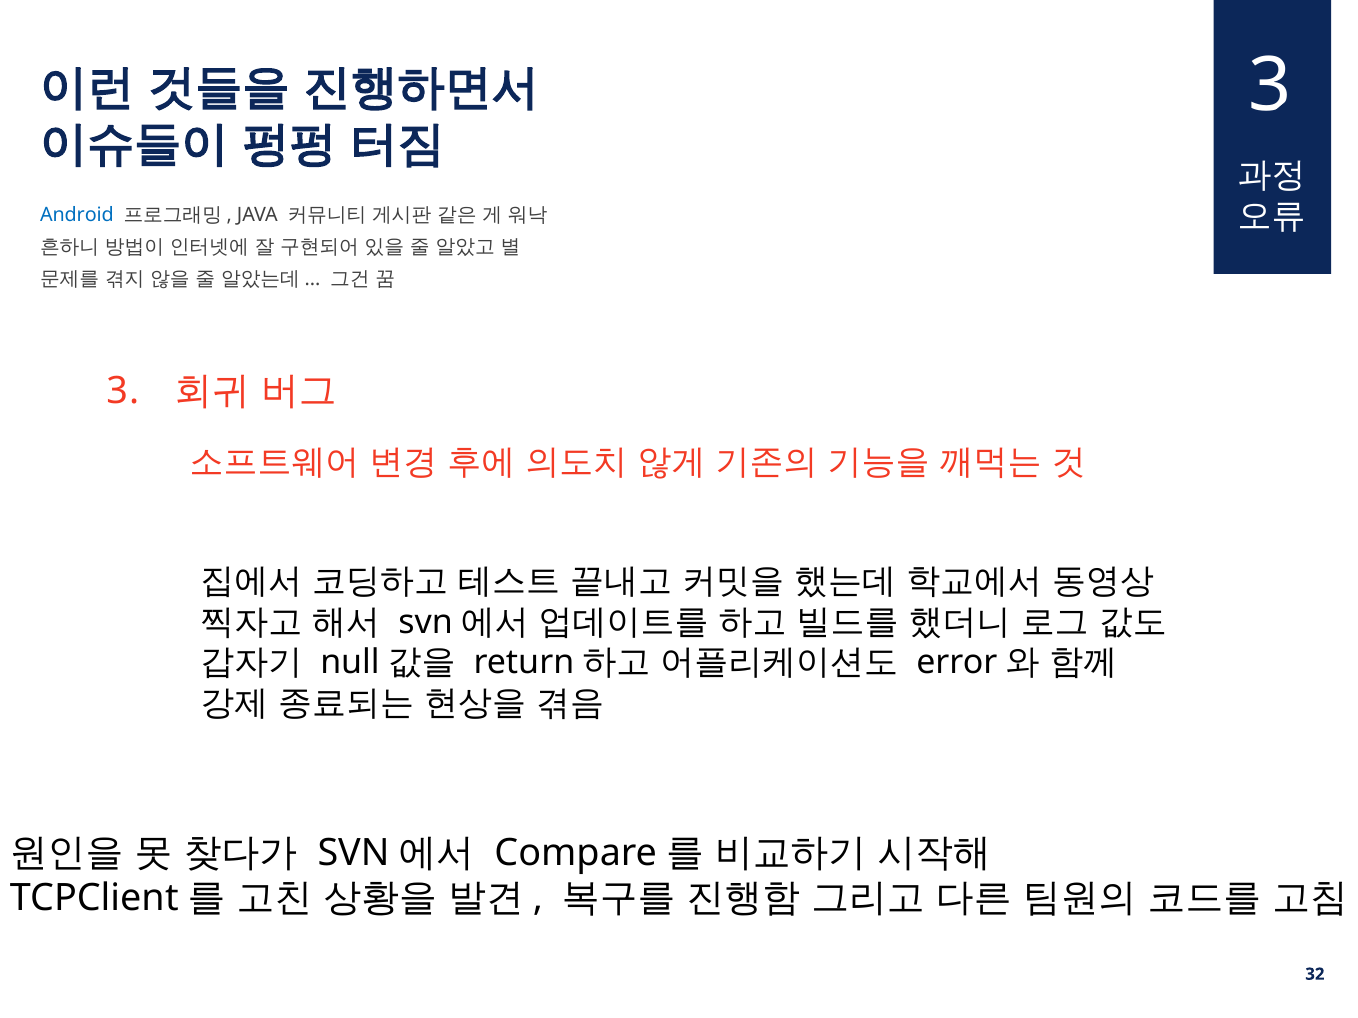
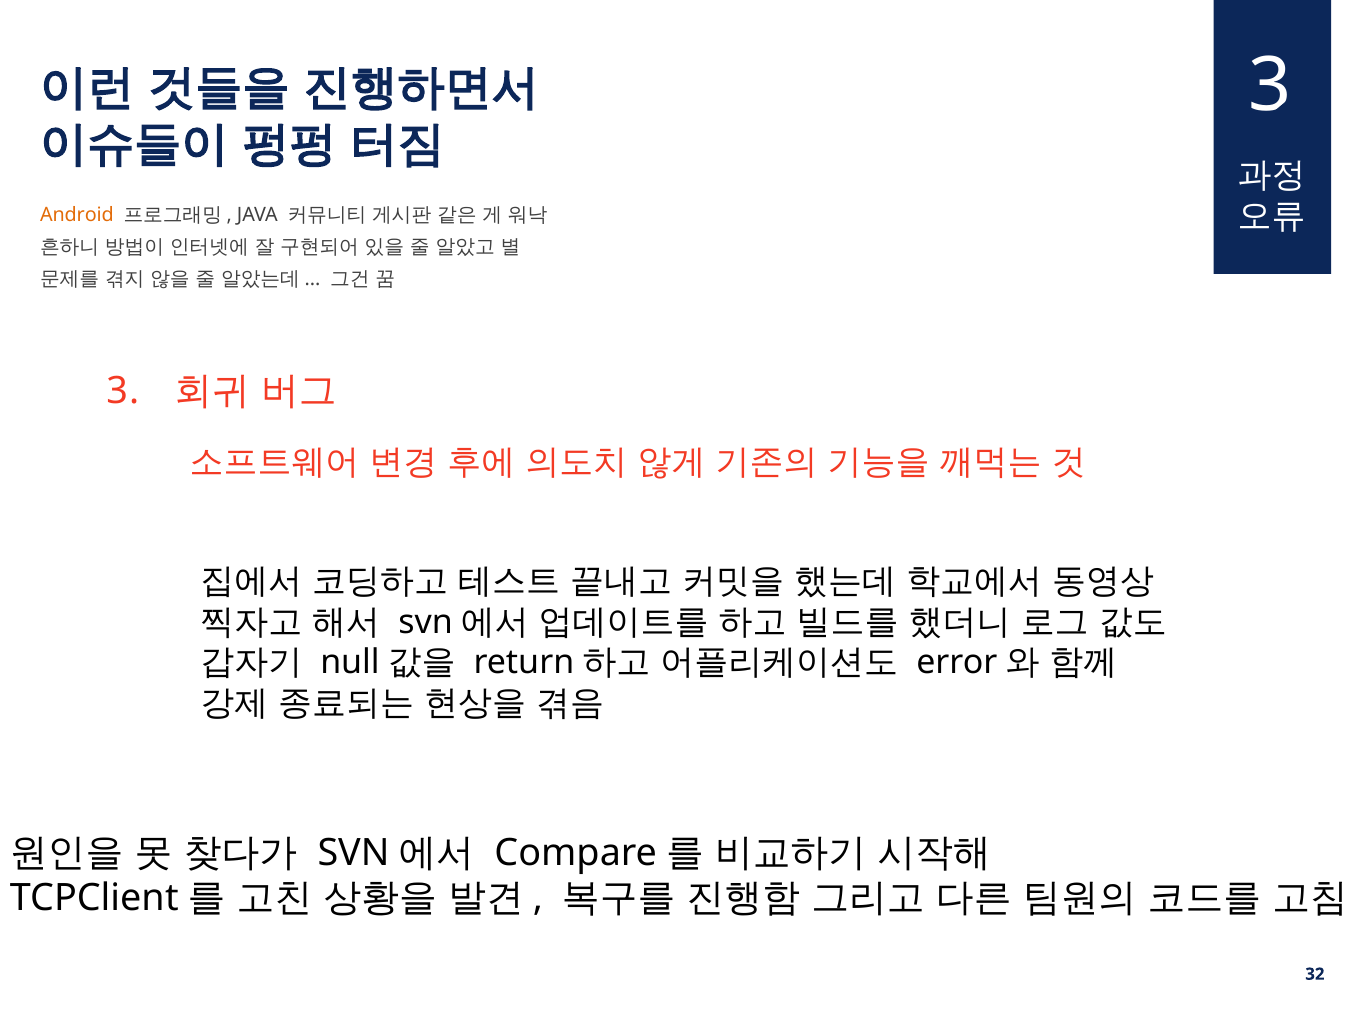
Android colour: blue -> orange (77, 215)
